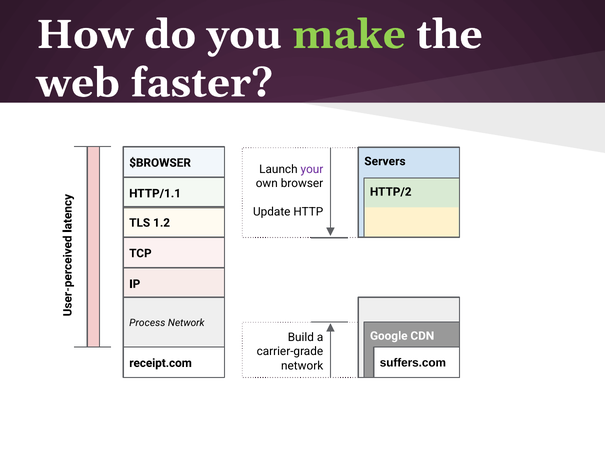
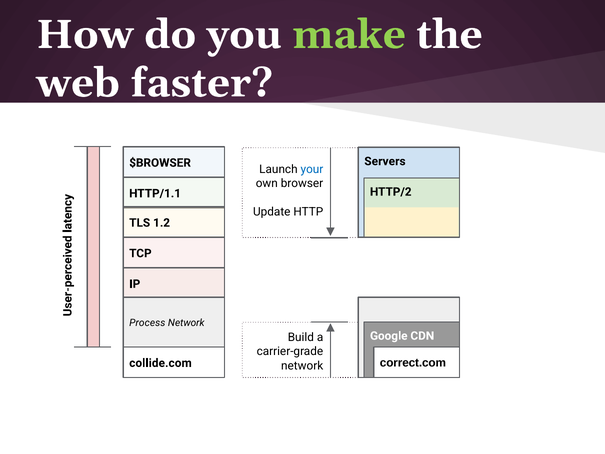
your colour: purple -> blue (312, 169)
receipt.com: receipt.com -> collide.com (160, 363)
suffers.com: suffers.com -> correct.com (413, 363)
